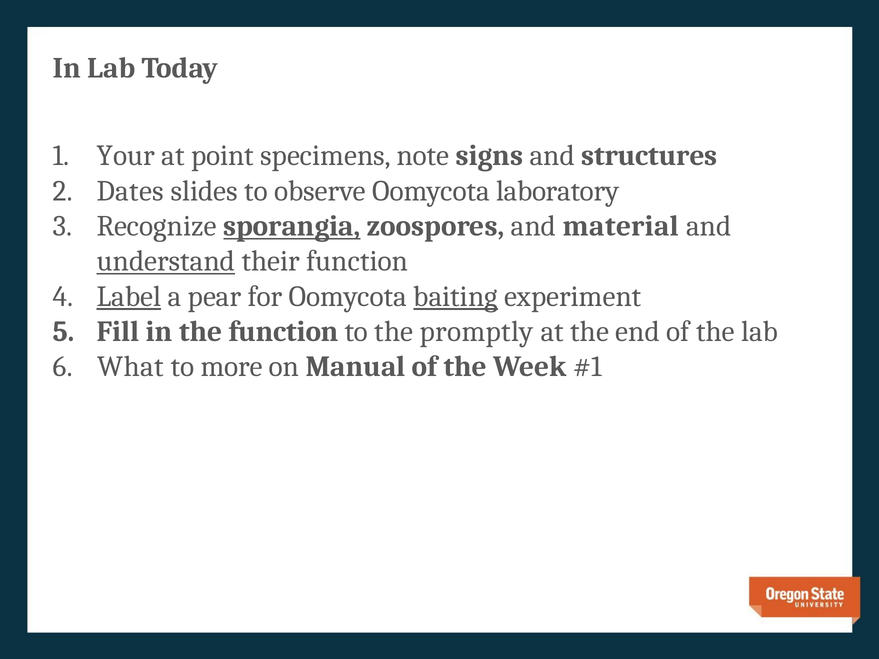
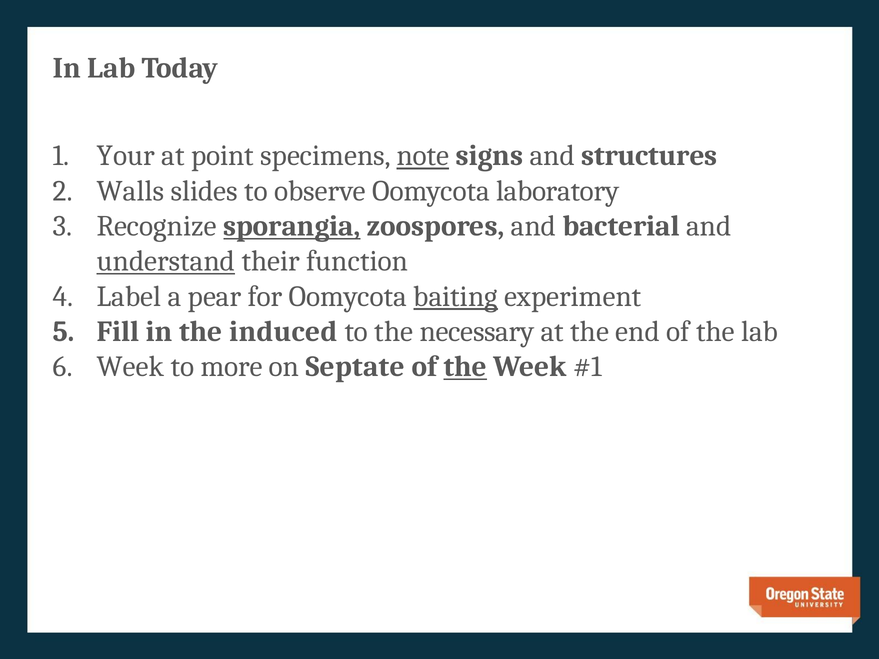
note underline: none -> present (423, 156)
Dates: Dates -> Walls (130, 191)
material: material -> bacterial (621, 226)
Label underline: present -> none (129, 297)
the function: function -> induced (283, 332)
promptly: promptly -> necessary (477, 332)
What: What -> Week (131, 367)
Manual: Manual -> Septate (355, 367)
the underline: none -> present (465, 367)
